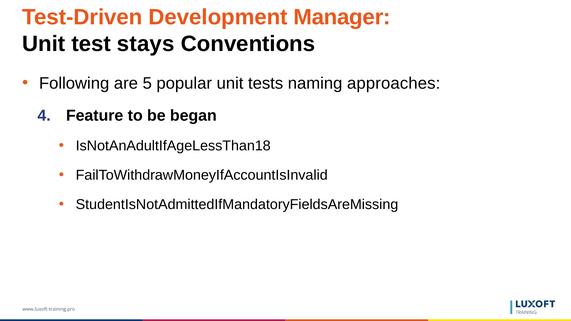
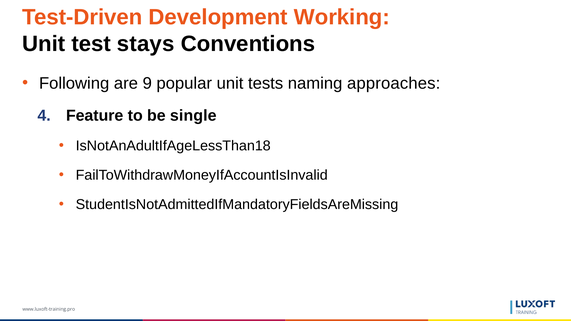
Manager: Manager -> Working (342, 17)
5: 5 -> 9 (147, 83)
began: began -> single (193, 116)
